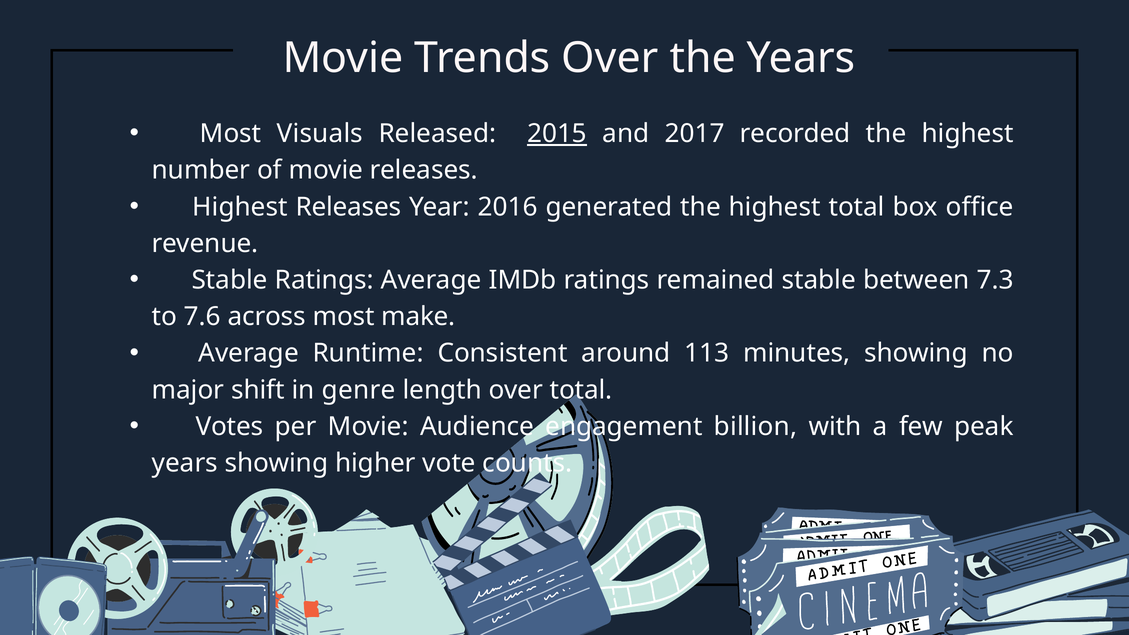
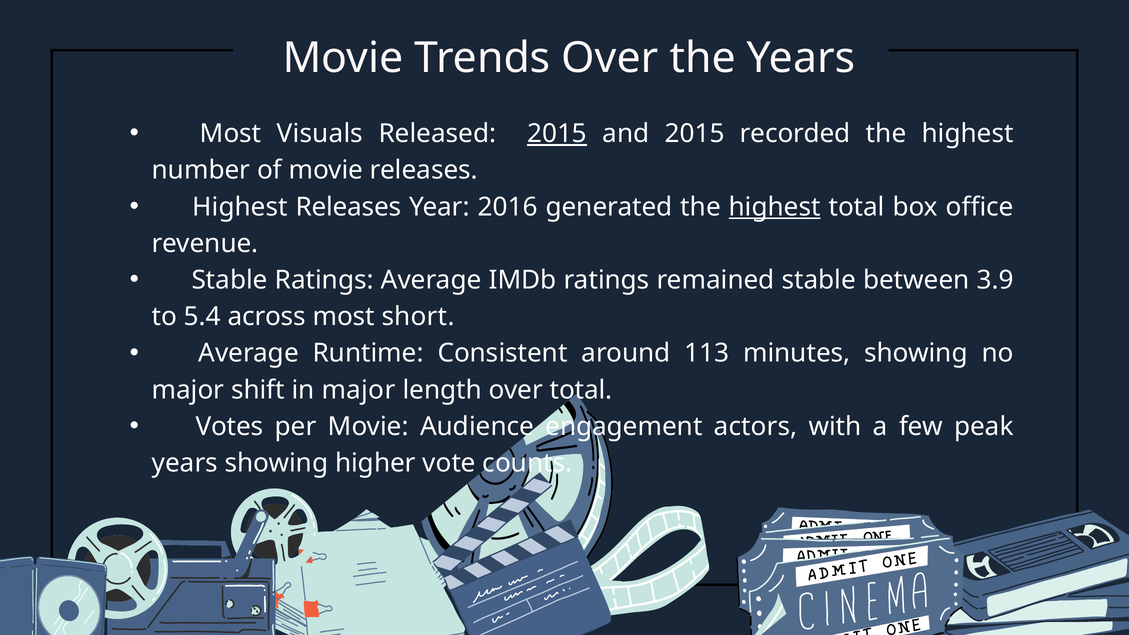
and 2017: 2017 -> 2015 (695, 134)
highest underline: none -> present (775, 207)
7.3: 7.3 -> 3.9 (995, 280)
7.6: 7.6 -> 5.4 (202, 317)
make: make -> short (418, 317)
in genre: genre -> major (359, 390)
billion: billion -> actors (756, 427)
